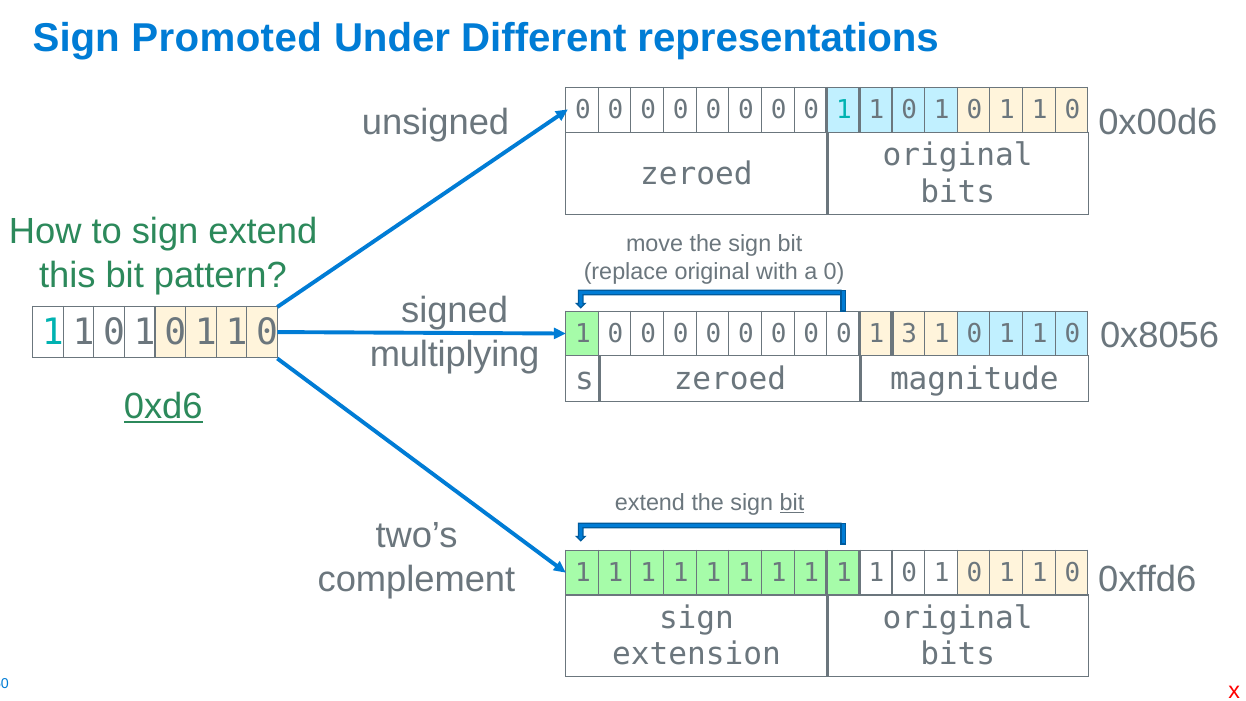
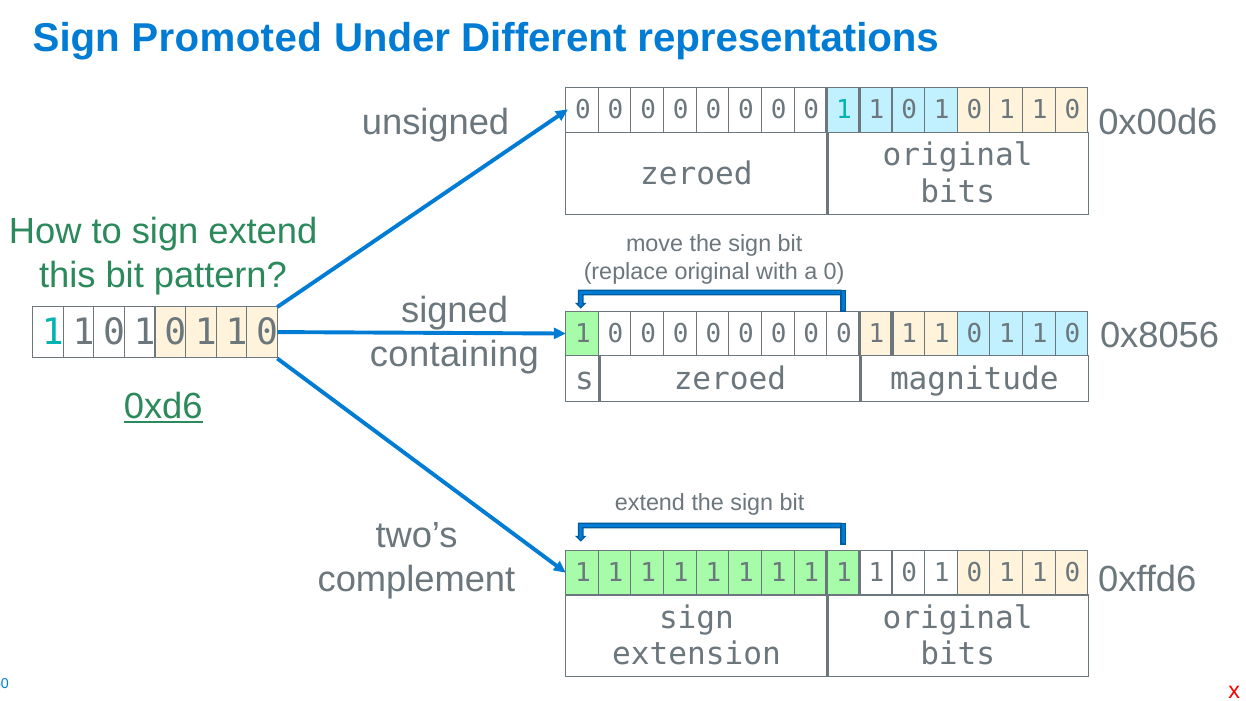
3: 3 -> 1 (909, 334)
multiplying: multiplying -> containing (454, 354)
bit underline: present -> none (792, 503)
